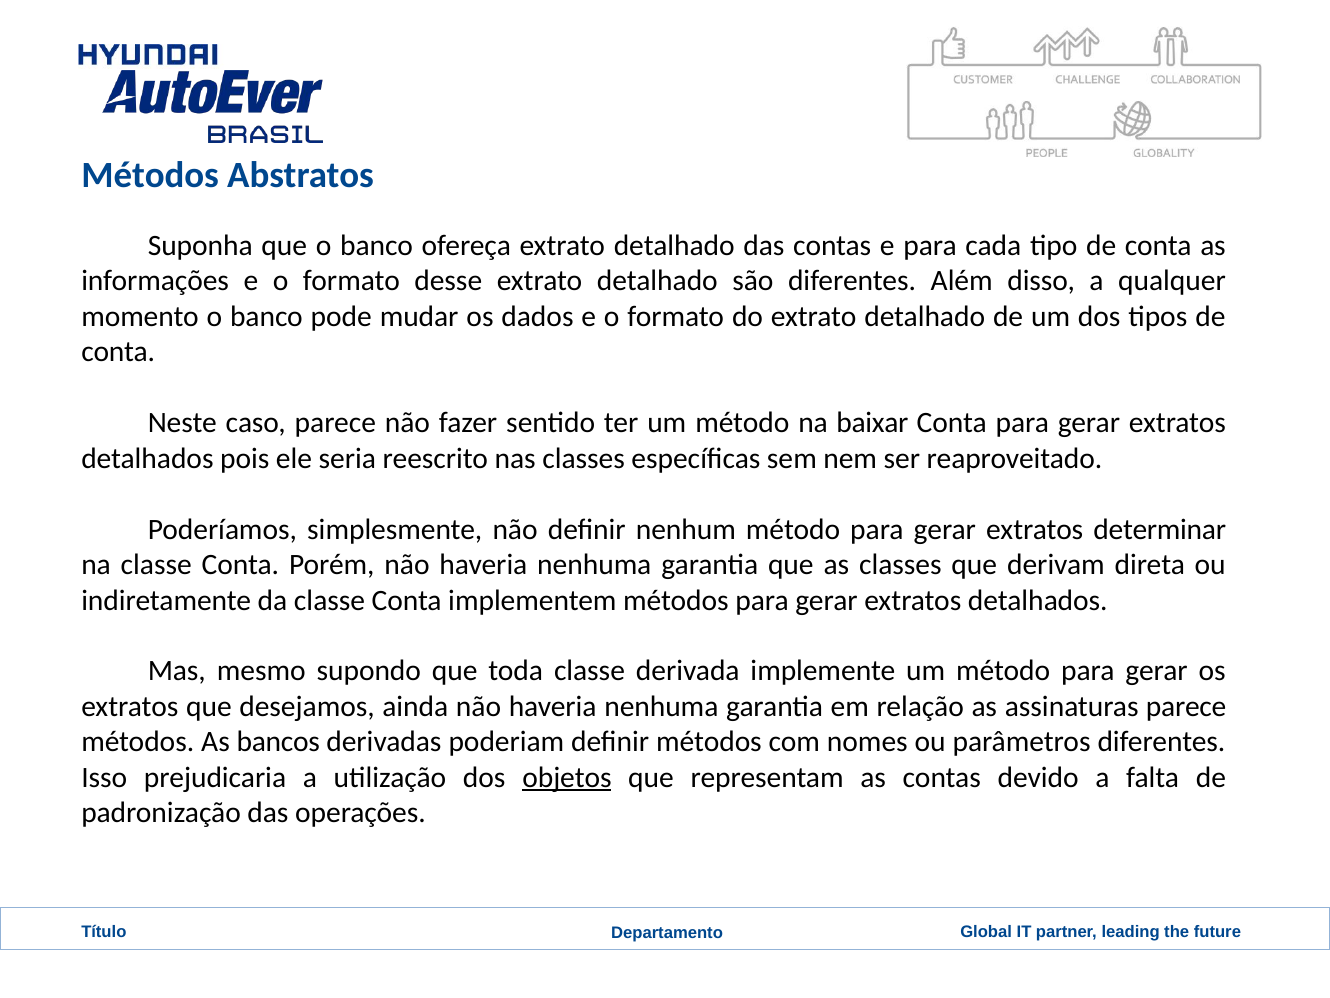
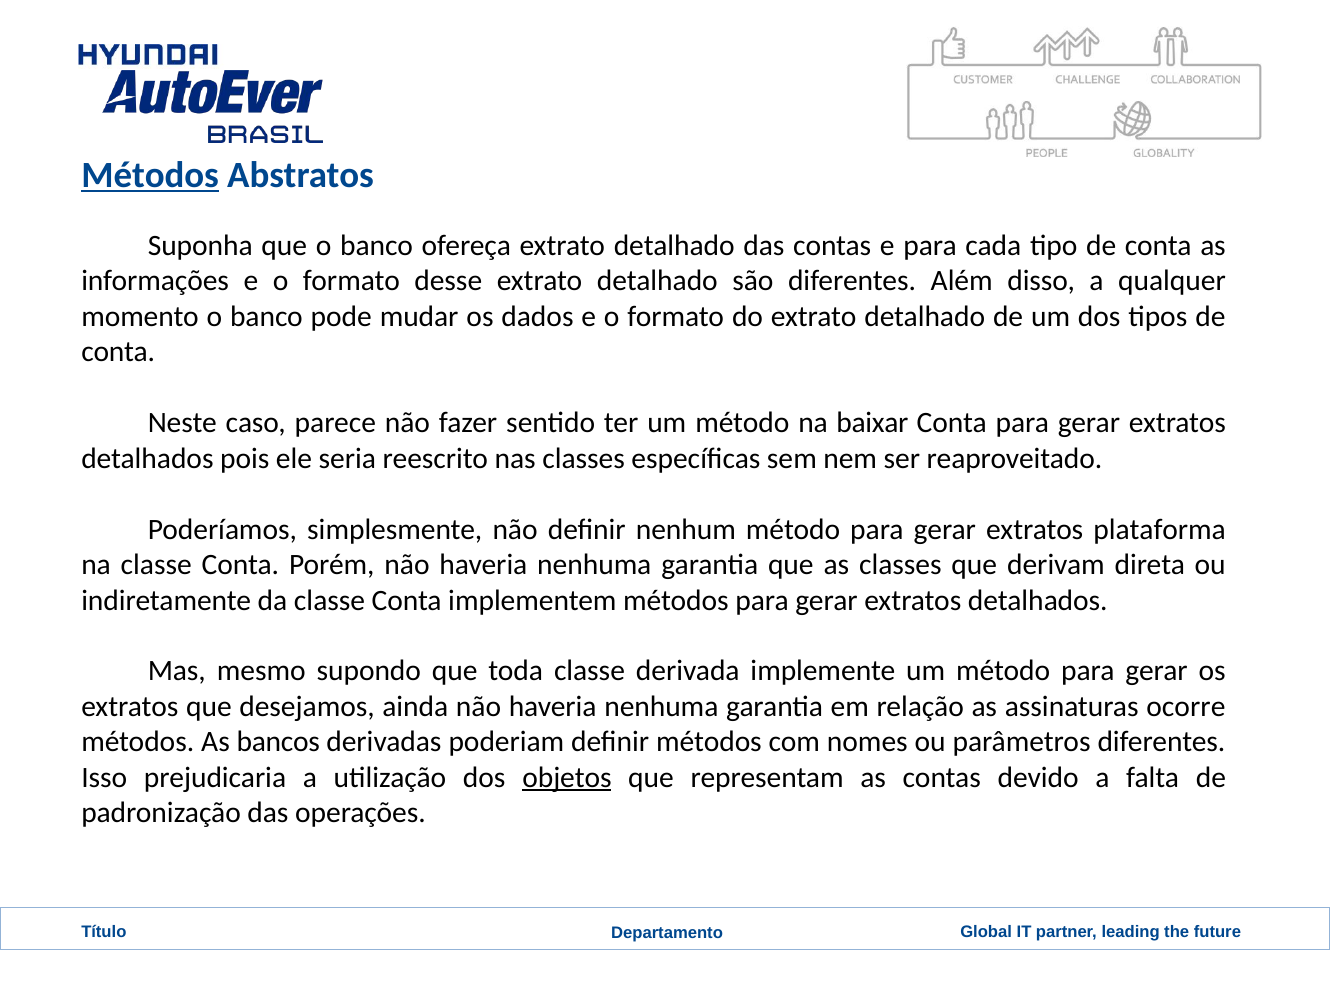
Métodos underline: none -> present (150, 175)
determinar: determinar -> plataforma (1160, 529)
assinaturas parece: parece -> ocorre (1186, 706)
